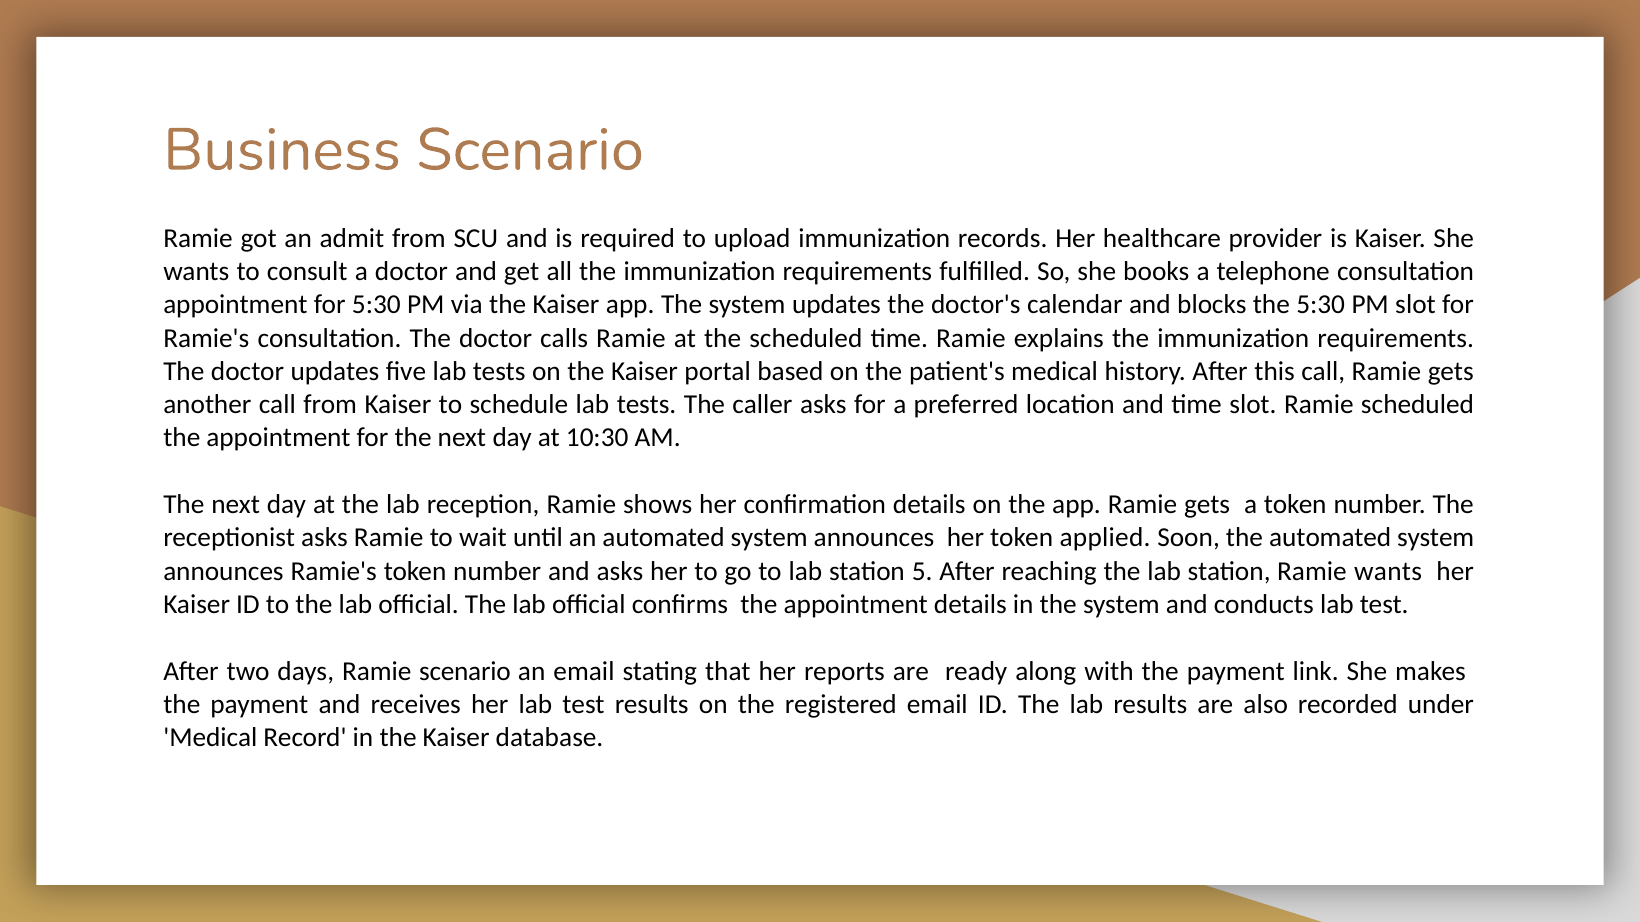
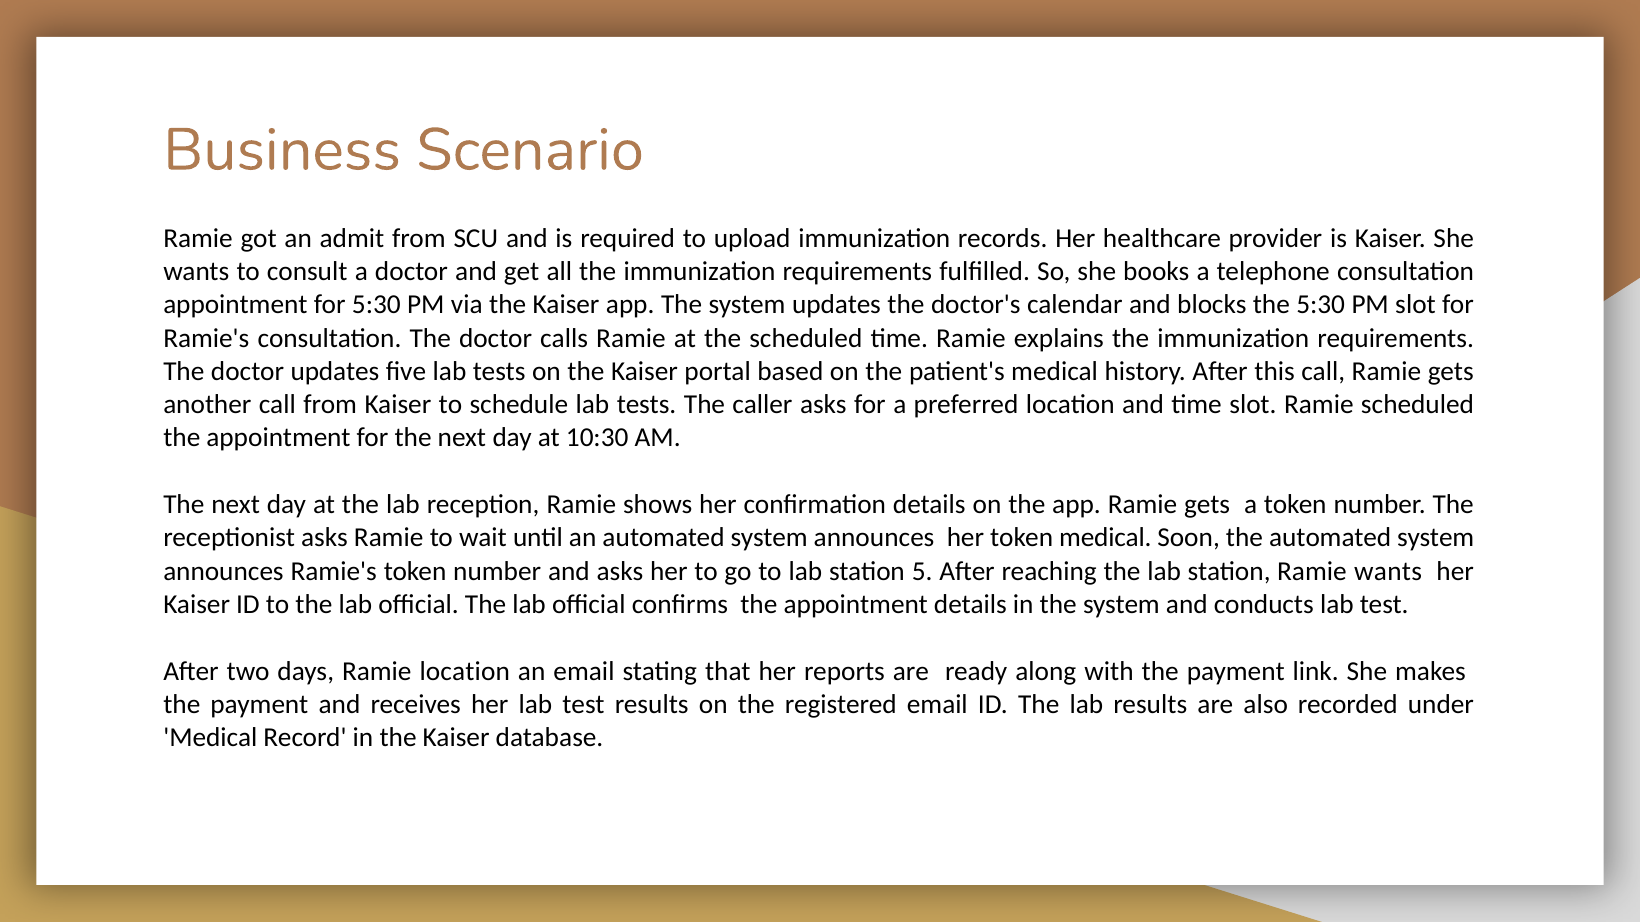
token applied: applied -> medical (1105, 538)
Ramie scenario: scenario -> location (465, 671)
